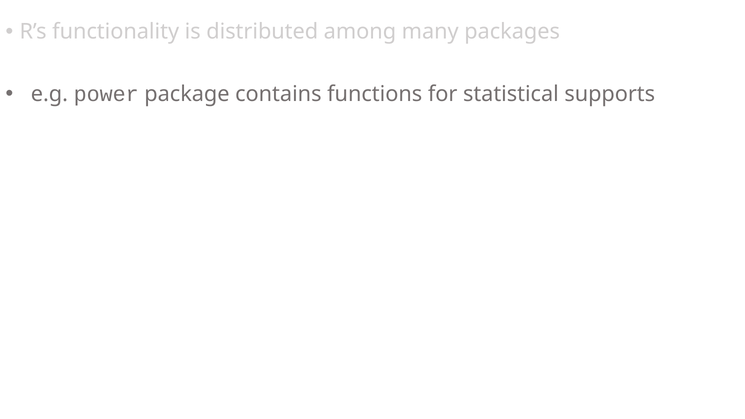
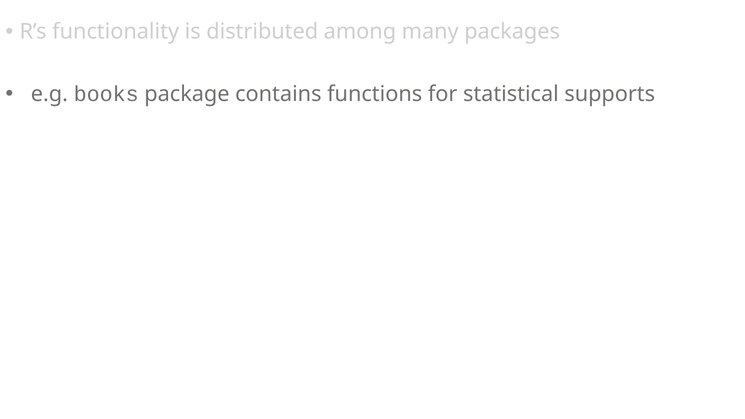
power: power -> books (106, 94)
